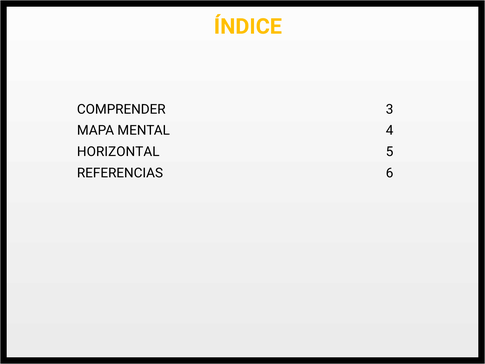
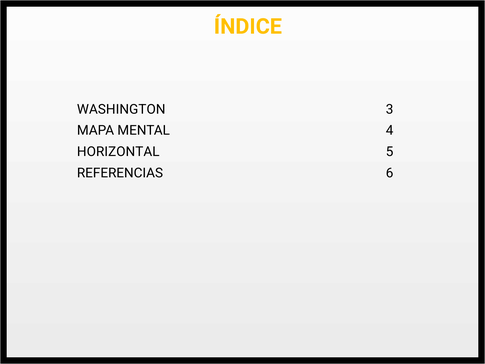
COMPRENDER: COMPRENDER -> WASHINGTON (121, 109)
